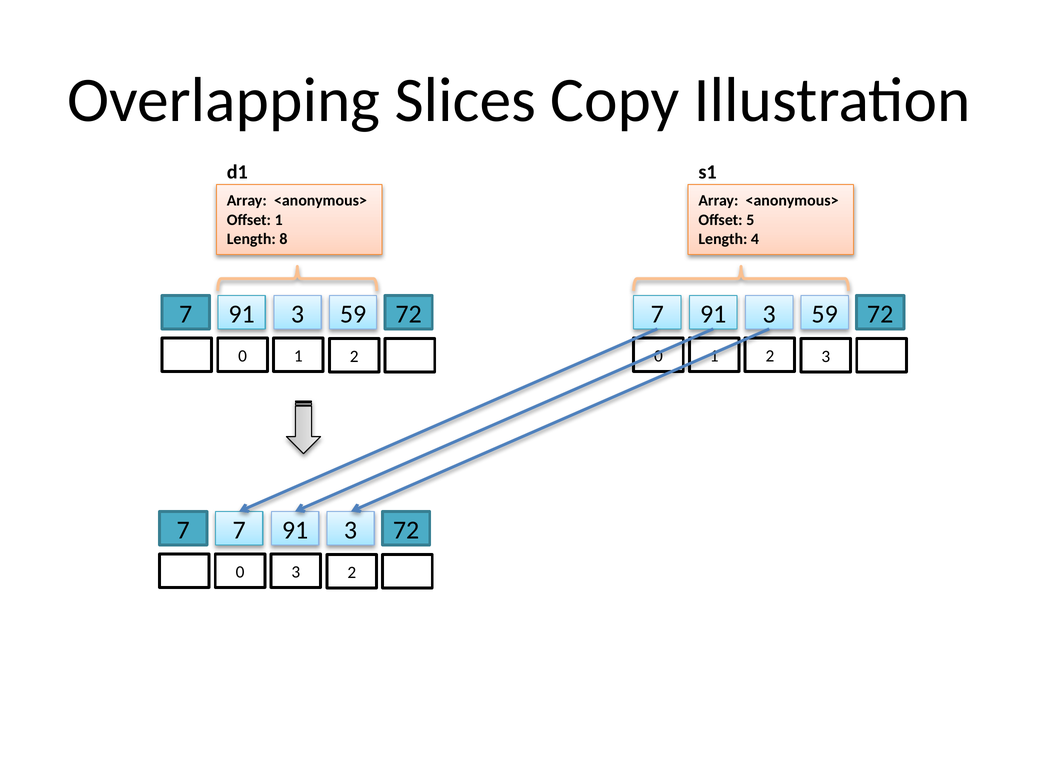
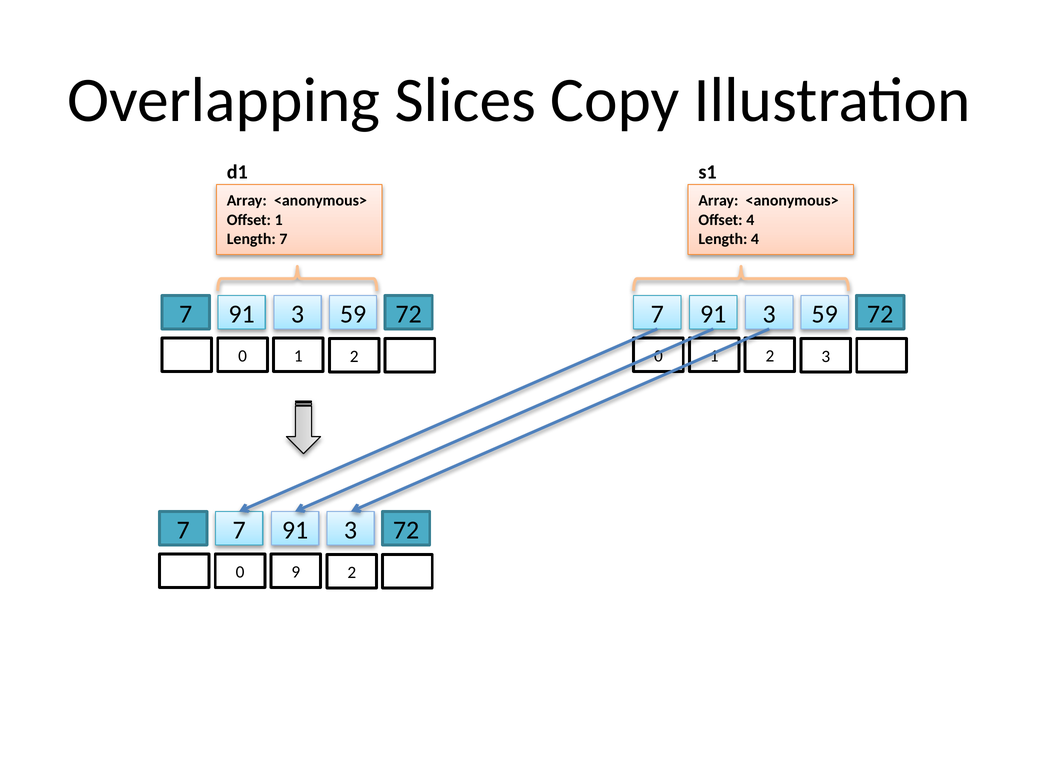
Offset 5: 5 -> 4 (750, 220)
Length 8: 8 -> 7 (283, 239)
0 3: 3 -> 9 (296, 572)
